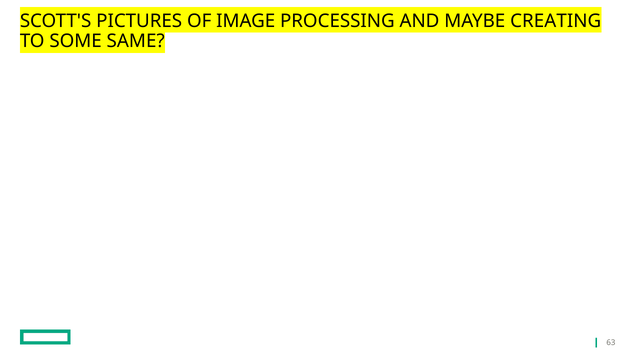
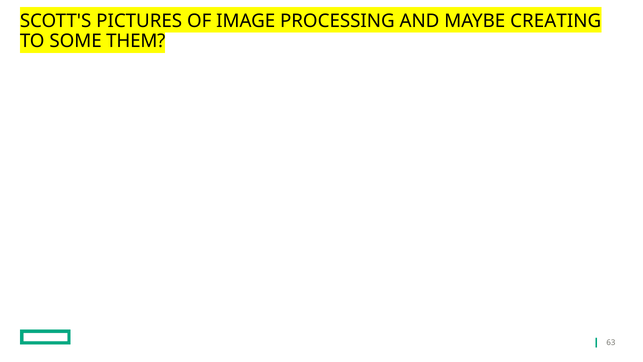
SAME: SAME -> THEM (136, 41)
